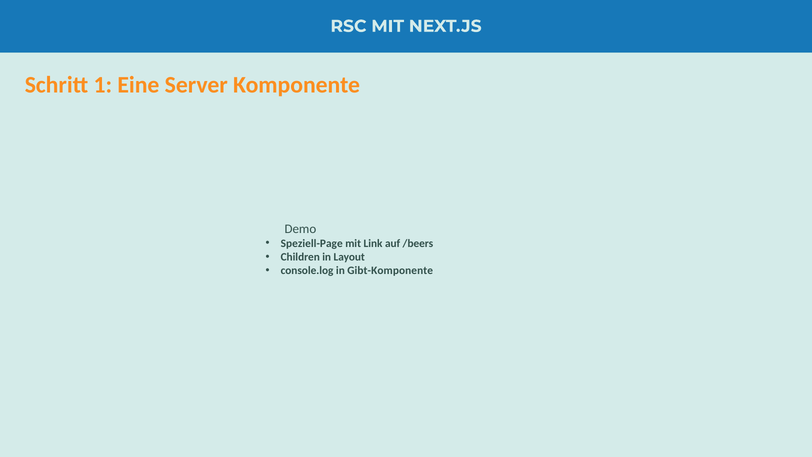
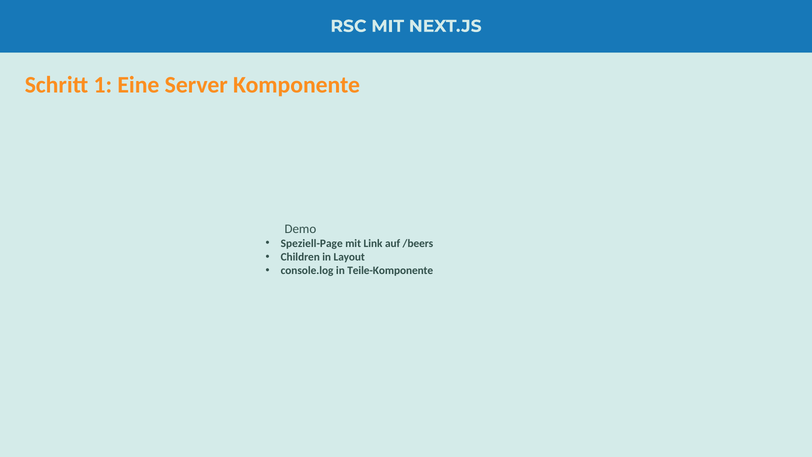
Gibt-Komponente: Gibt-Komponente -> Teile-Komponente (390, 270)
